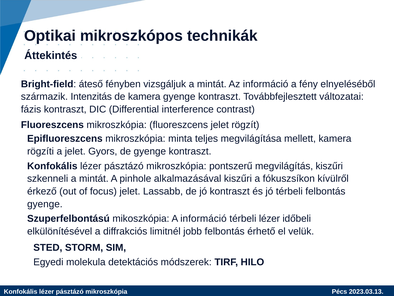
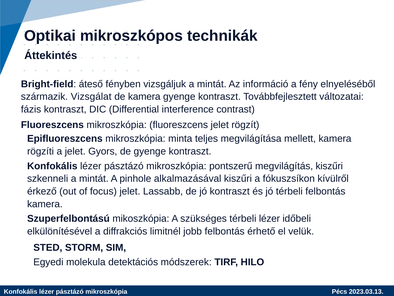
Intenzitás: Intenzitás -> Vizsgálat (91, 97)
gyenge: gyenge -> kamera (45, 204)
A információ: információ -> szükséges (204, 218)
